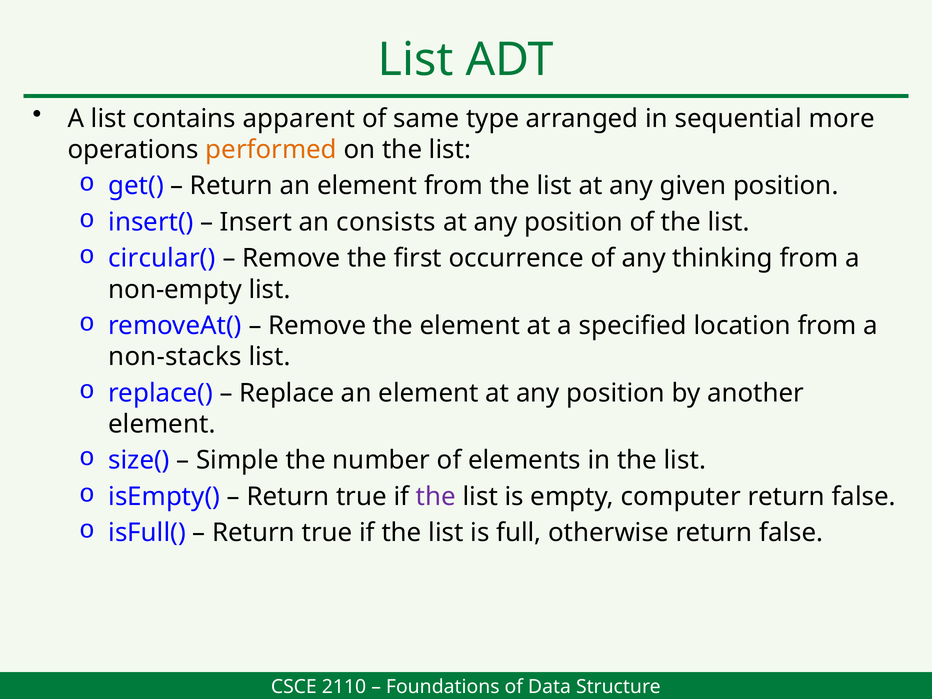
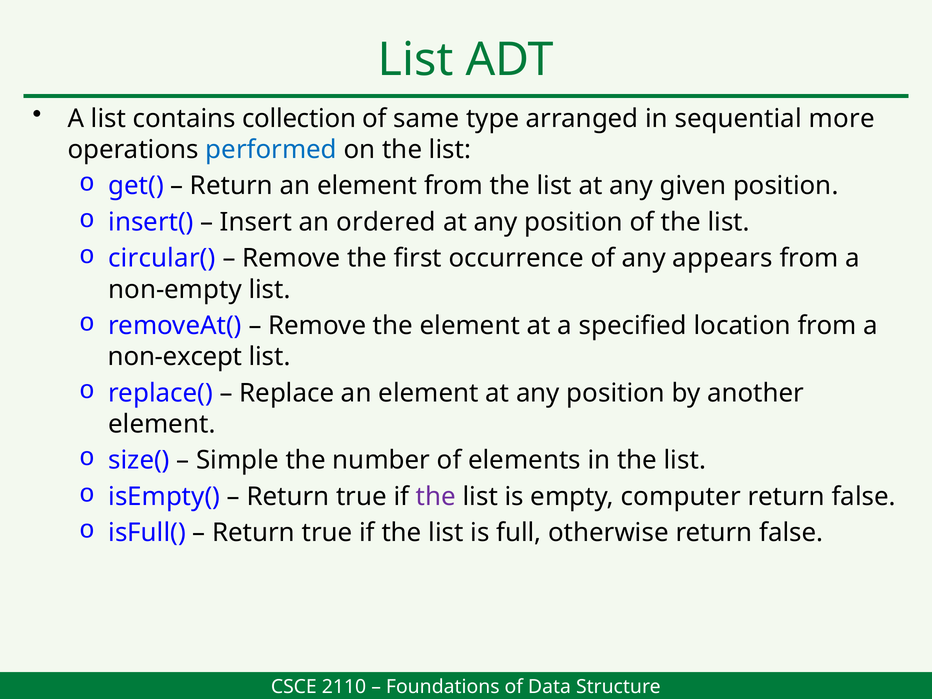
apparent: apparent -> collection (299, 119)
performed colour: orange -> blue (271, 150)
consists: consists -> ordered (386, 222)
thinking: thinking -> appears (722, 258)
non-stacks: non-stacks -> non-except (175, 357)
